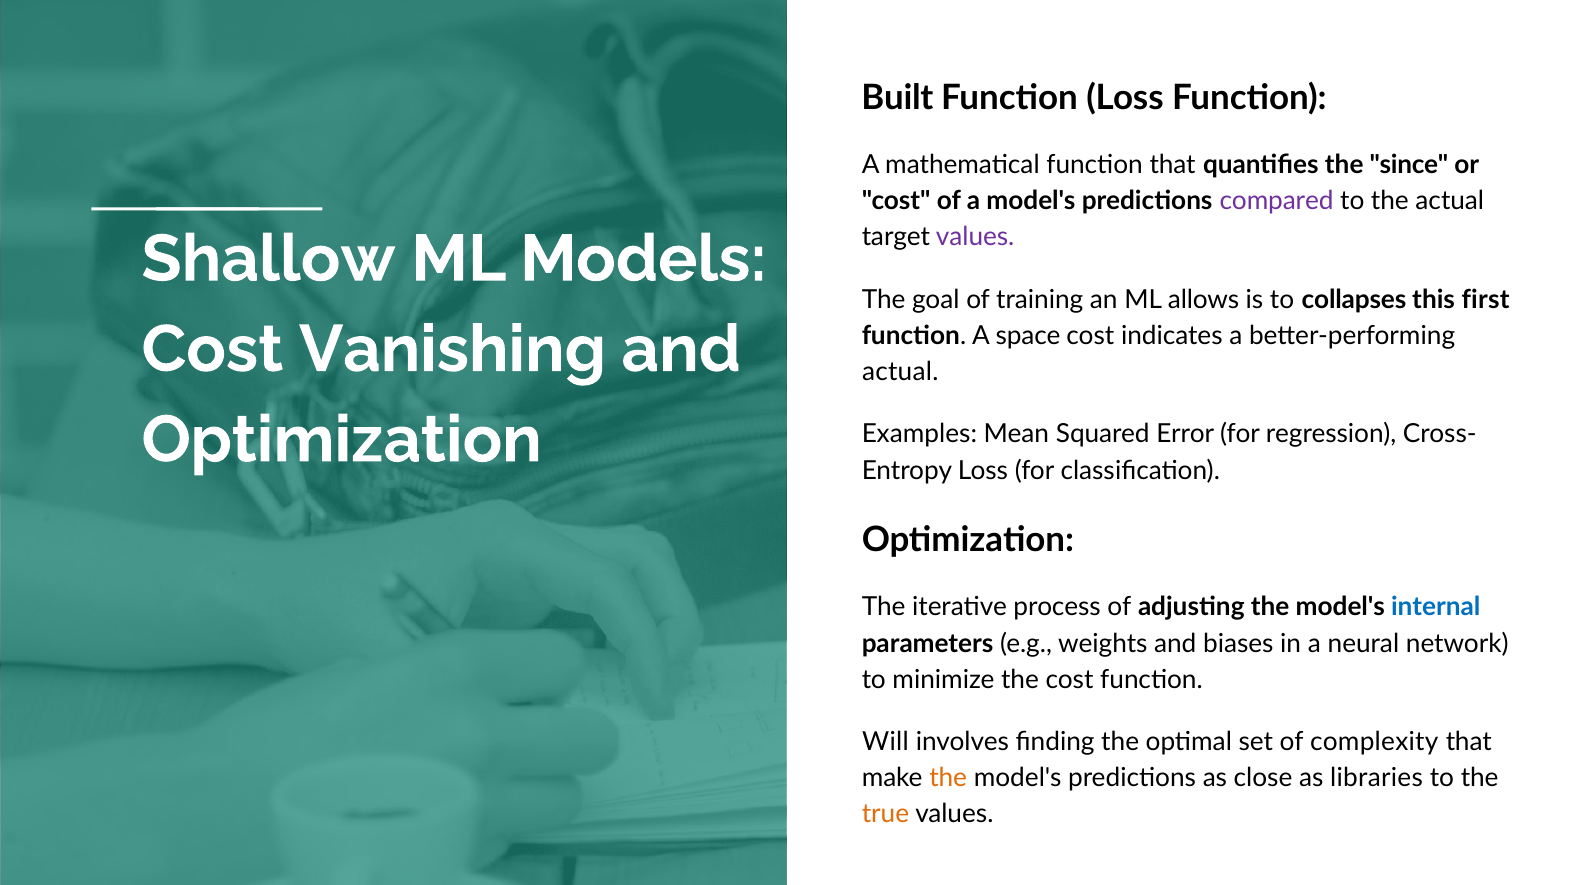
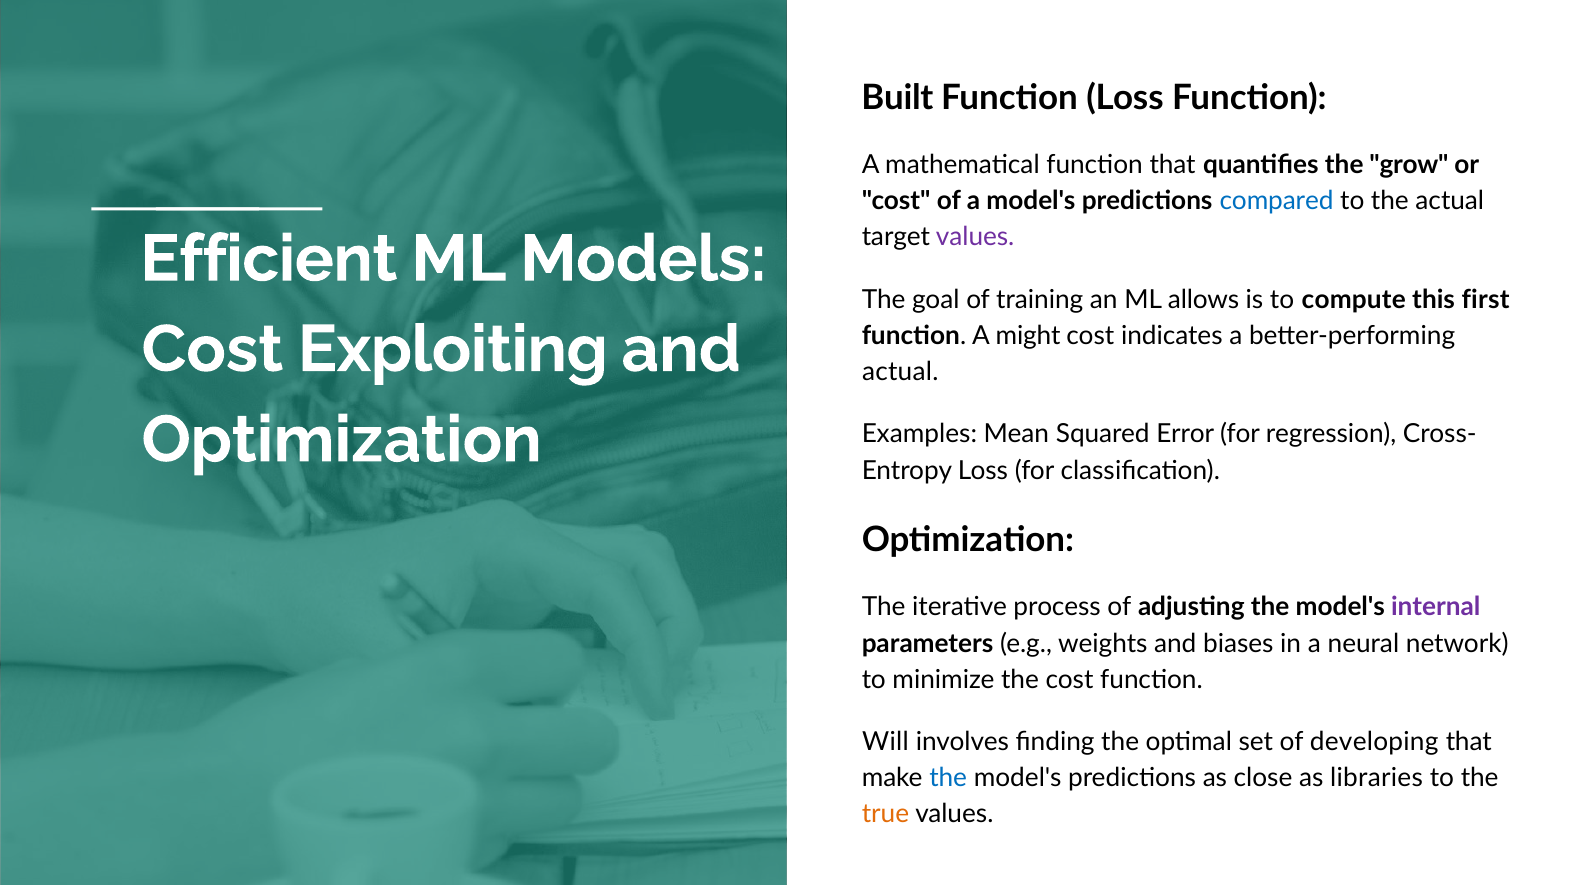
since: since -> grow (1409, 165)
compared colour: purple -> blue (1277, 201)
Shallow: Shallow -> Efficient (269, 259)
collapses: collapses -> compute (1354, 300)
Vanishing: Vanishing -> Exploiting (453, 350)
space: space -> might (1028, 336)
internal colour: blue -> purple (1436, 608)
complexity: complexity -> developing (1374, 742)
the colour: orange -> blue (948, 778)
